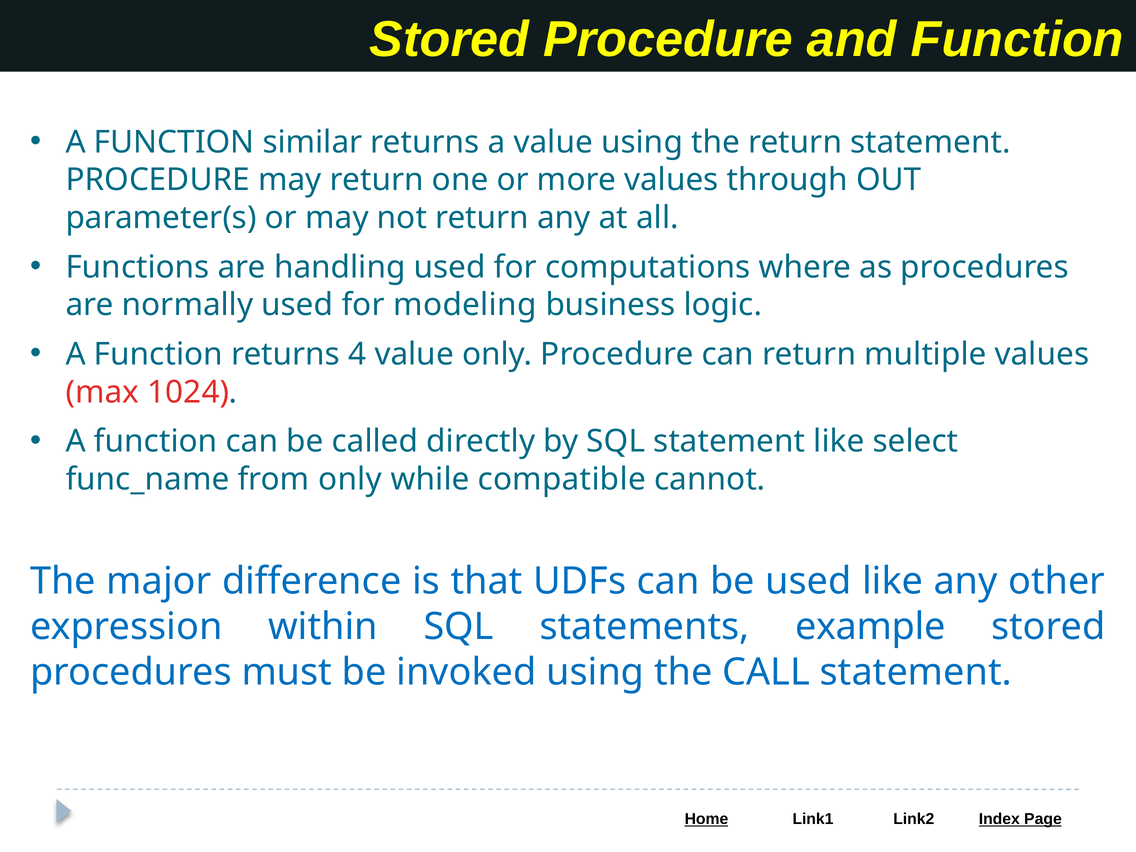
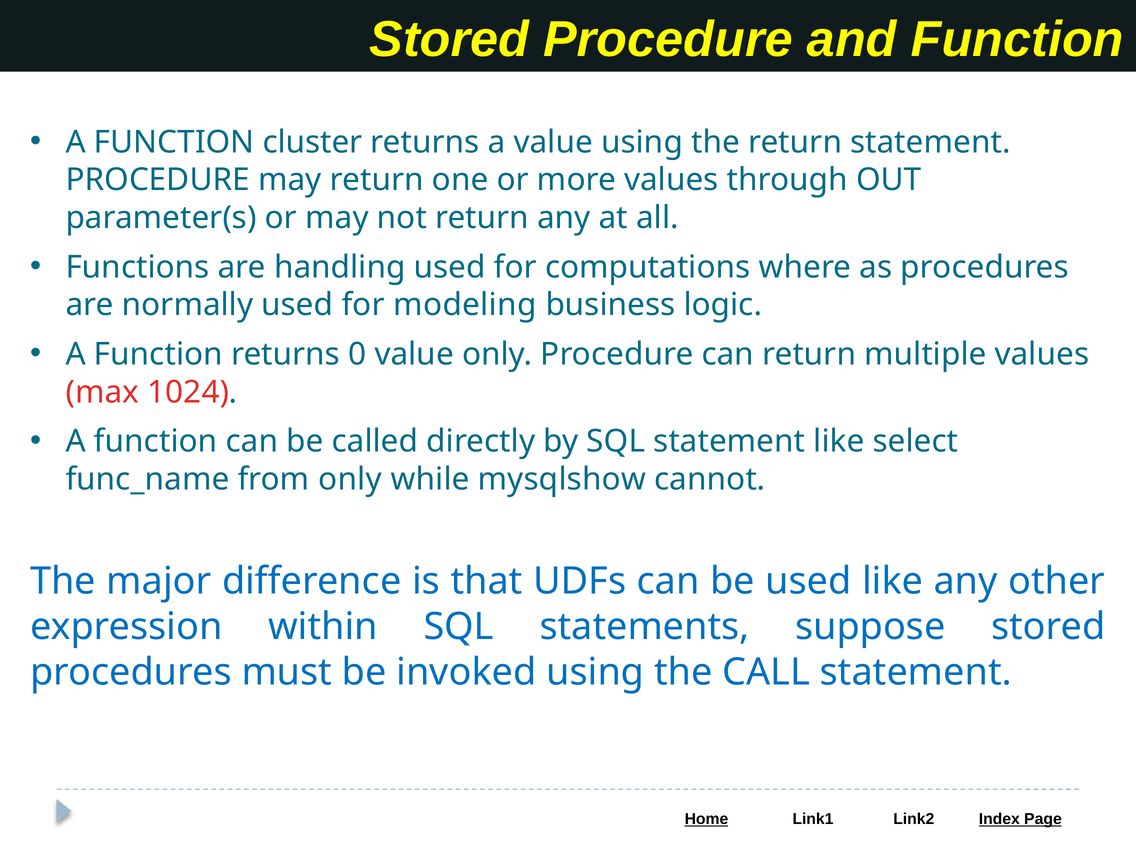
similar: similar -> cluster (313, 142)
4: 4 -> 0 (357, 354)
compatible: compatible -> mysqlshow (562, 479)
example: example -> suppose (870, 627)
